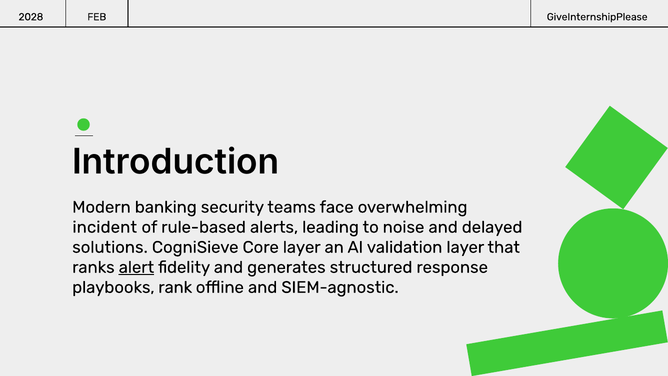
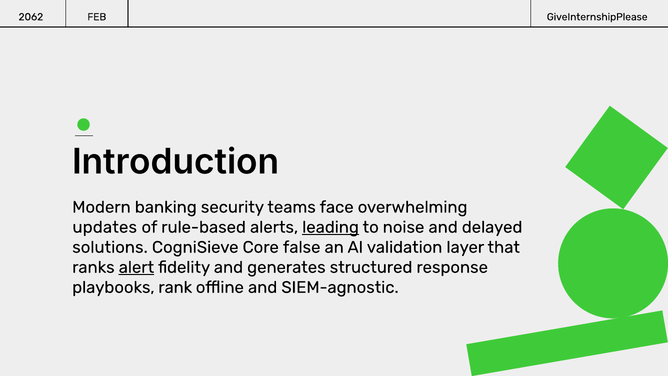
2028: 2028 -> 2062 (31, 17)
incident: incident -> updates (105, 227)
leading underline: none -> present (331, 227)
Core layer: layer -> false (302, 247)
